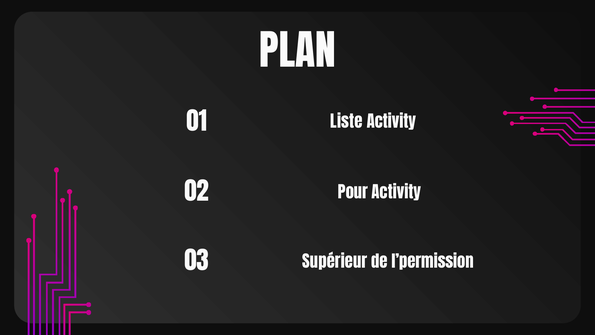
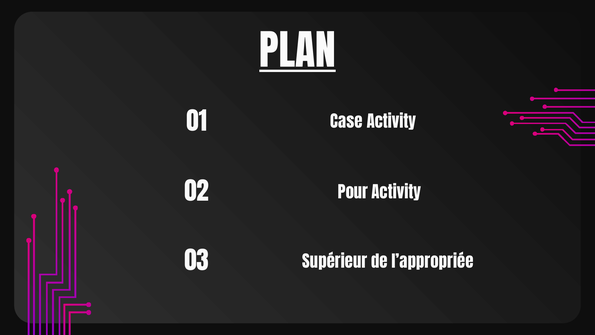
PLAN underline: none -> present (298, 53)
Liste: Liste -> Case (346, 122)
l’permission: l’permission -> l’appropriée (432, 262)
